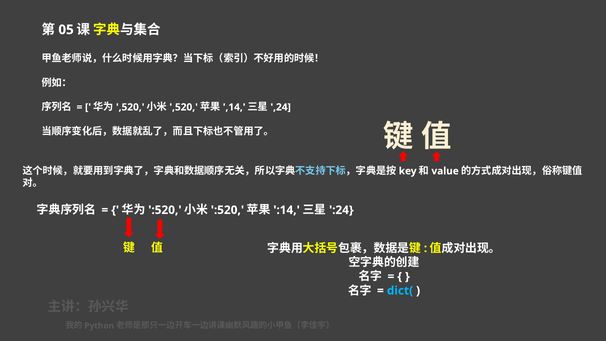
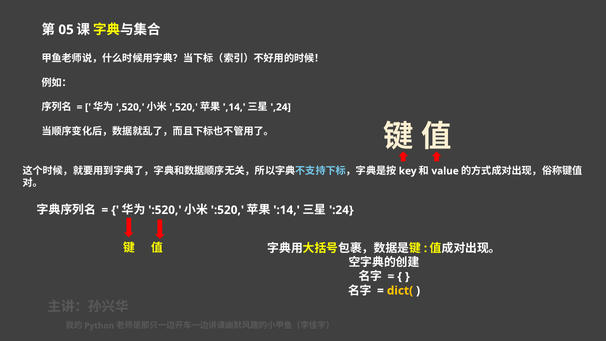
dict( colour: light blue -> yellow (400, 291)
